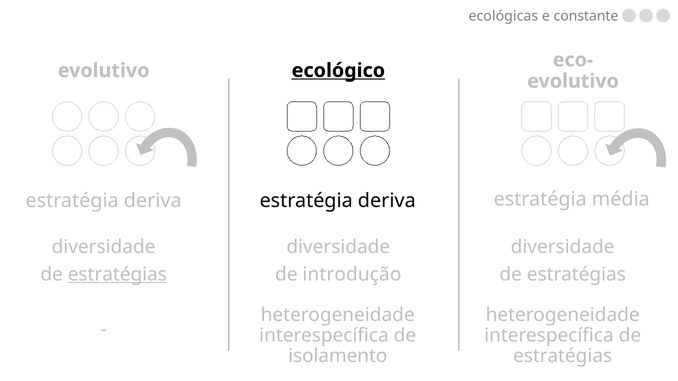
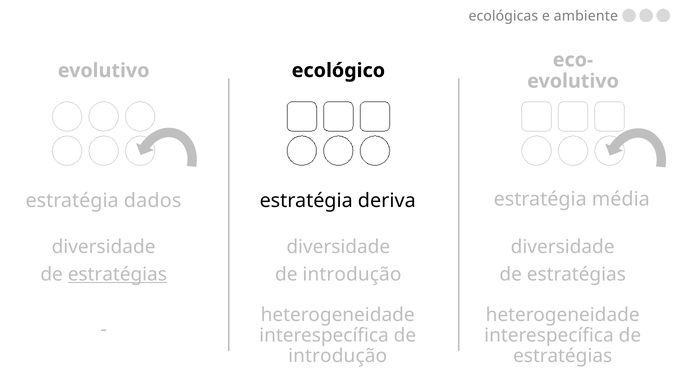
constante: constante -> ambiente (586, 16)
ecológico underline: present -> none (338, 71)
deriva: deriva -> dados (153, 201)
isolamento: isolamento -> introdução (338, 356)
